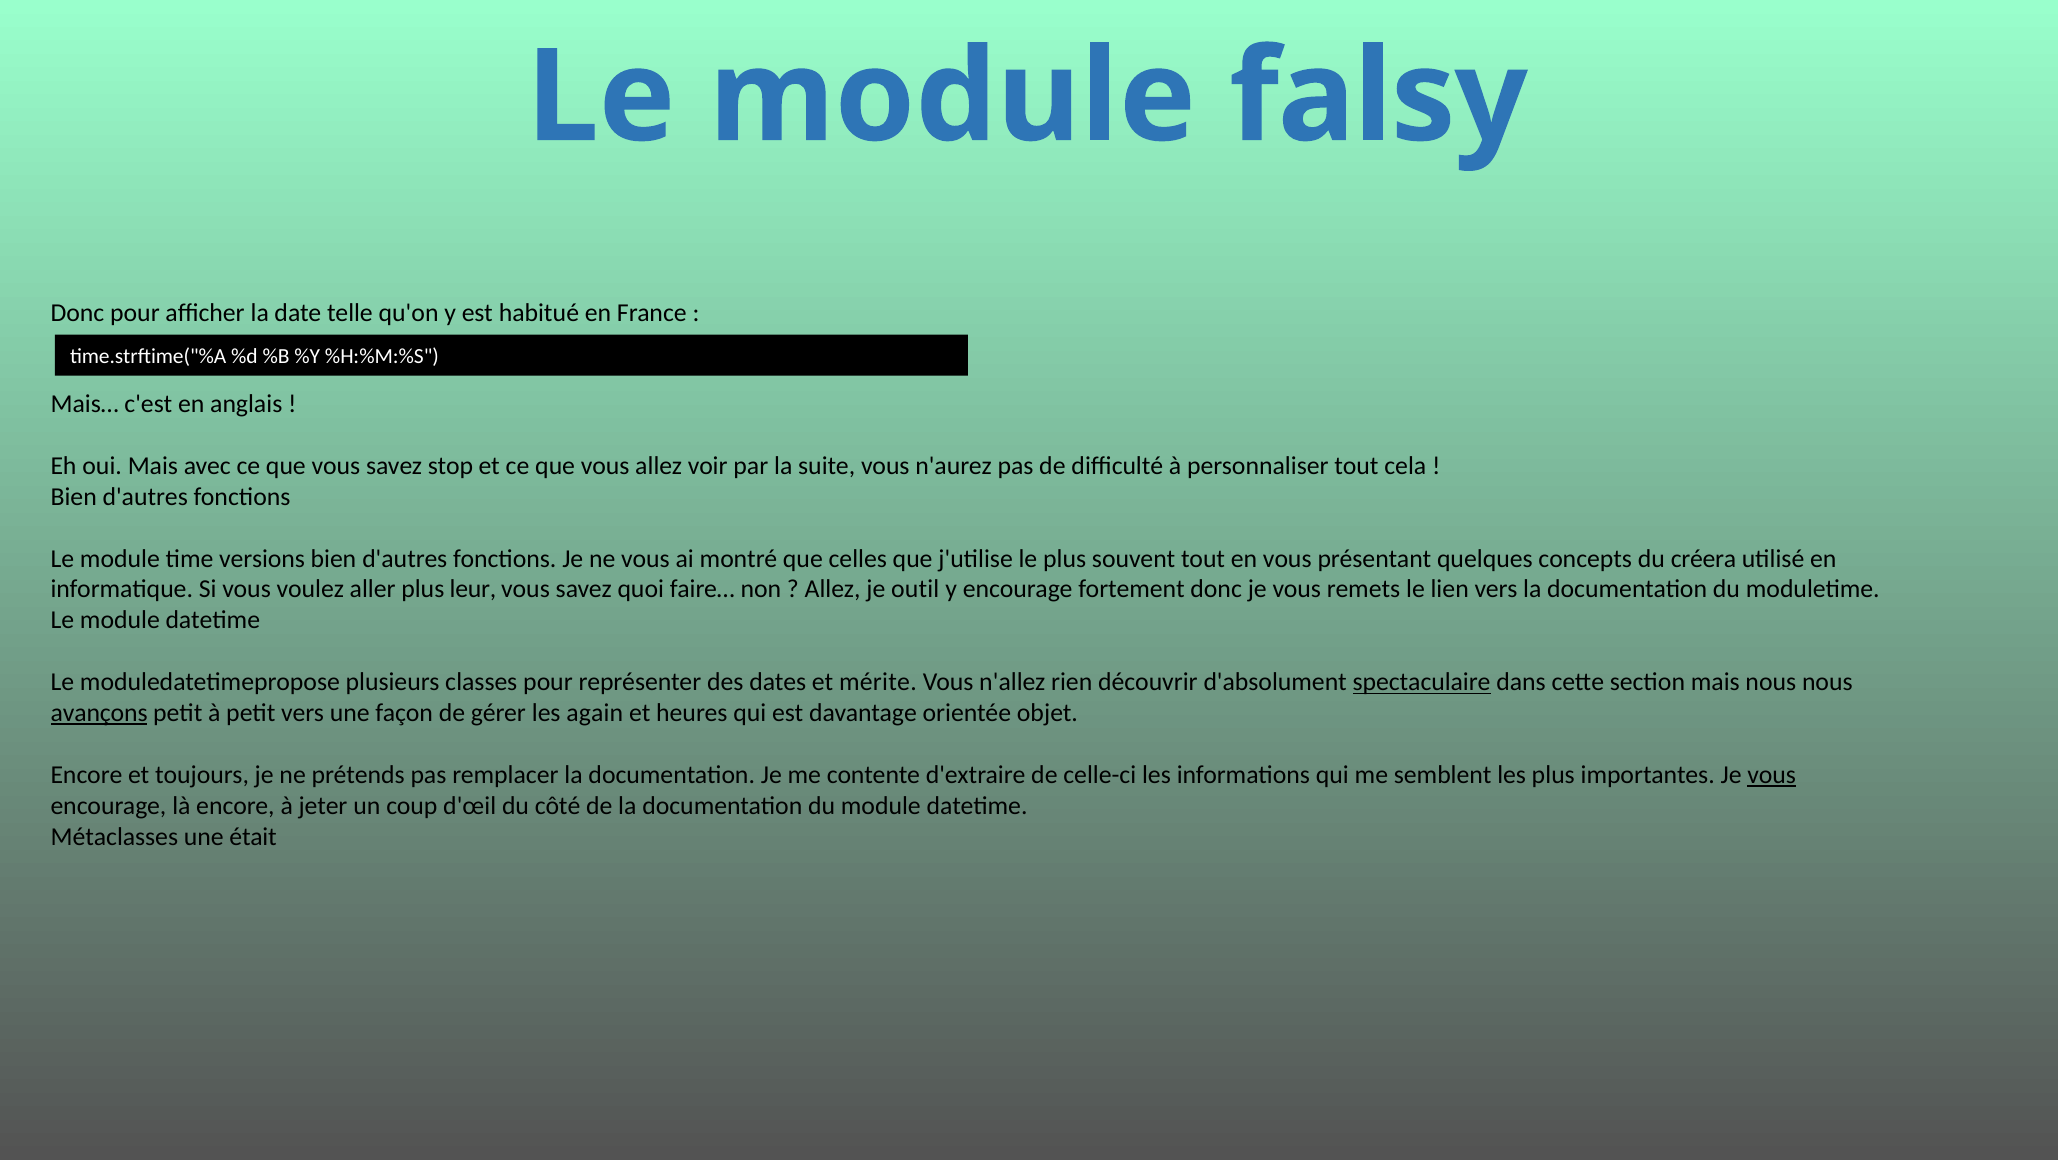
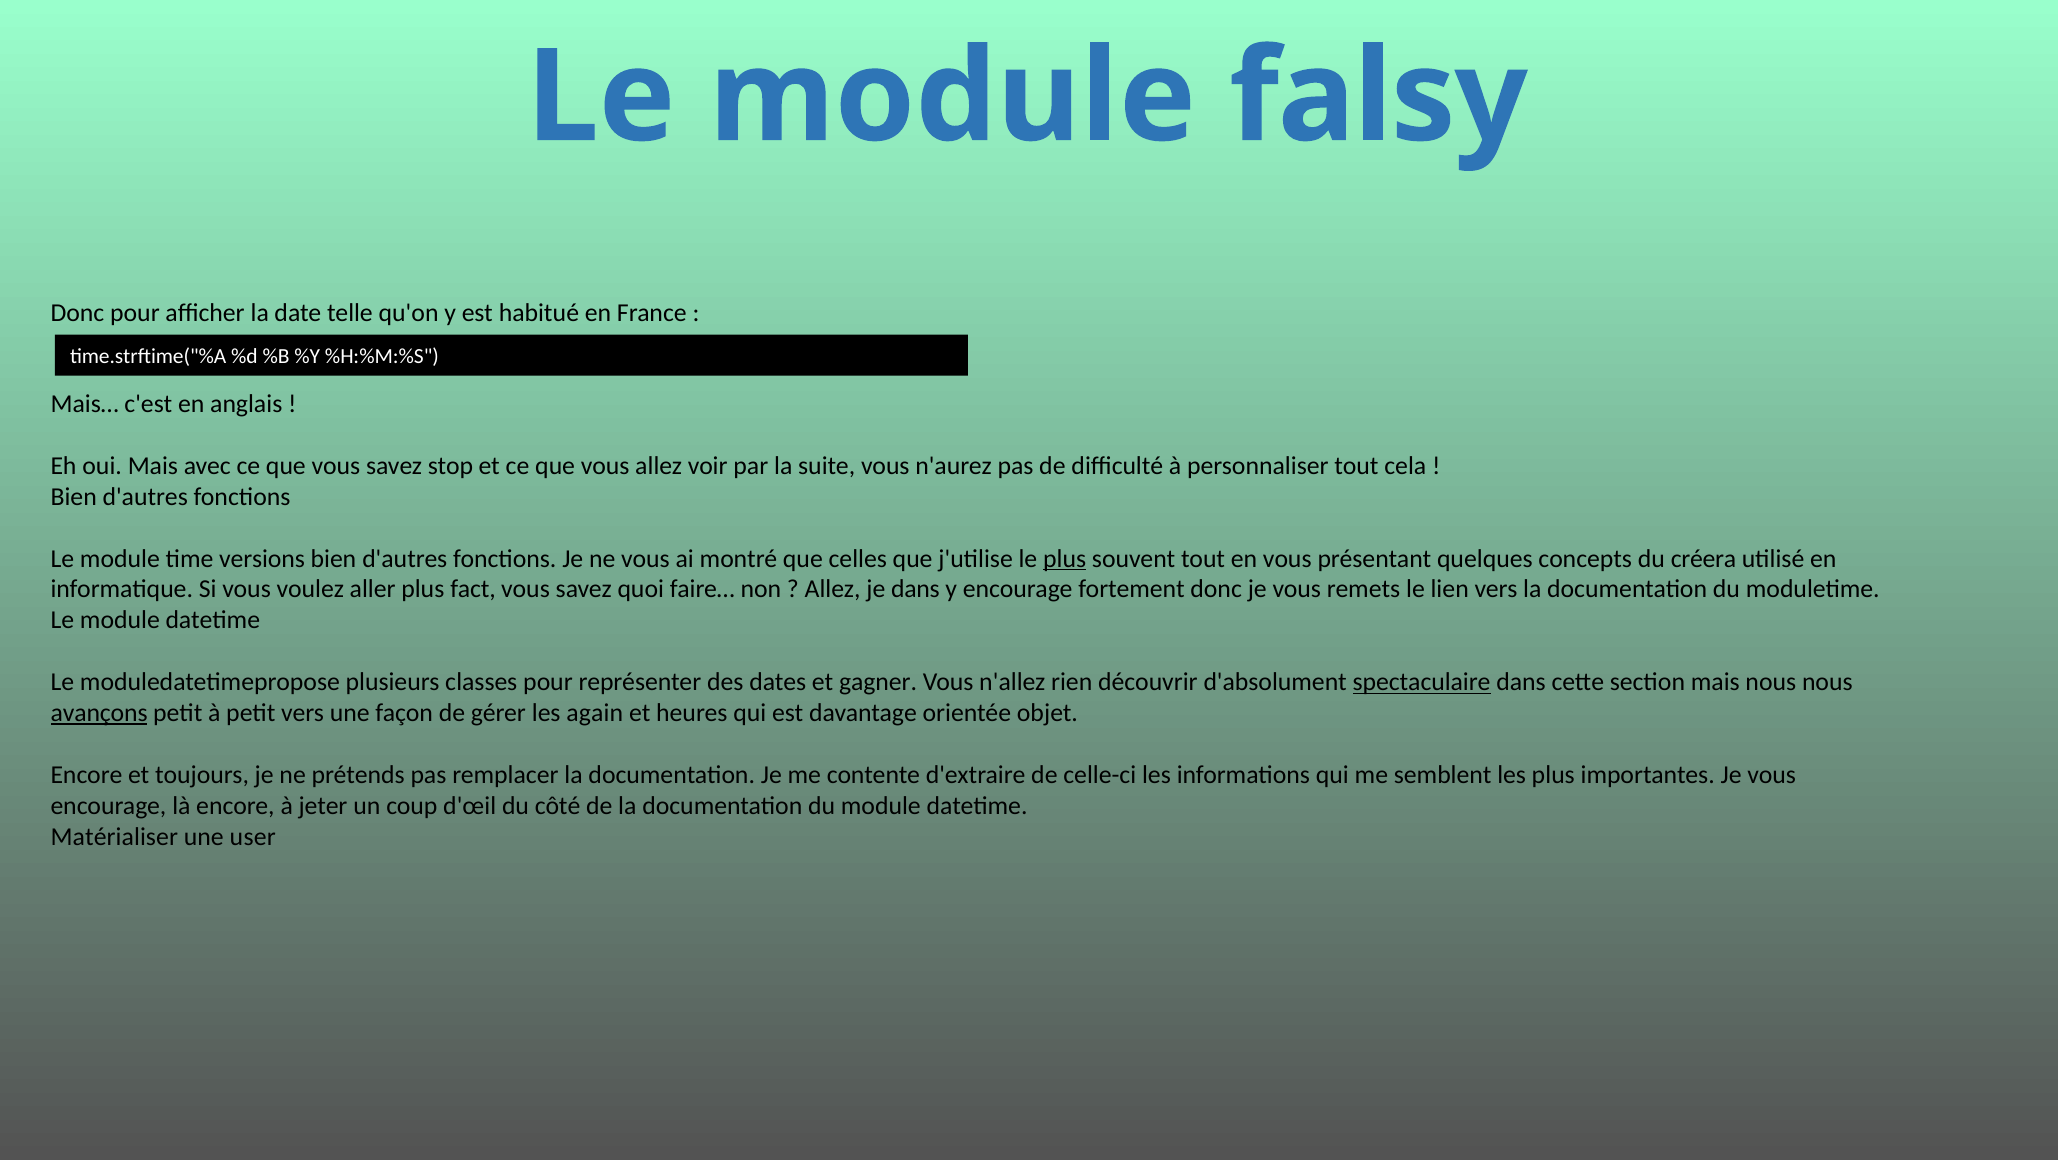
plus underline: none -> present (1065, 559)
leur: leur -> fact (473, 590)
je outil: outil -> dans (915, 590)
mérite: mérite -> gagner (878, 683)
vous underline: present -> none (1772, 775)
Métaclasses: Métaclasses -> Matérialiser (114, 837)
était: était -> user (253, 837)
